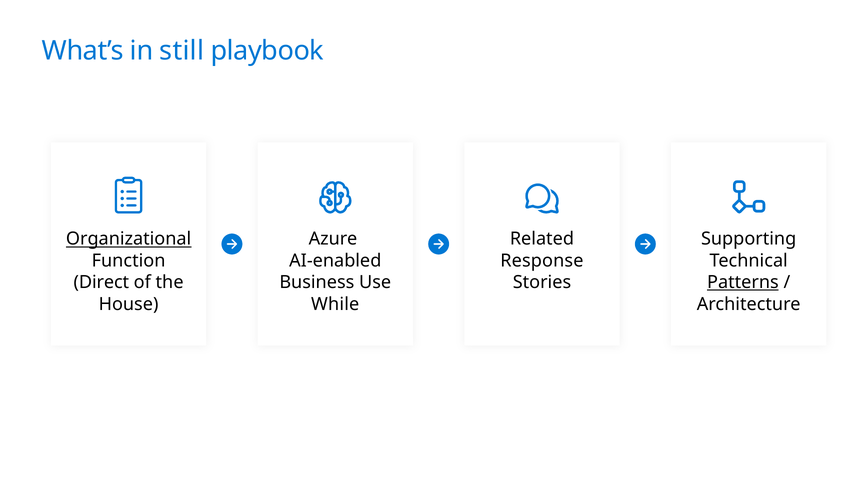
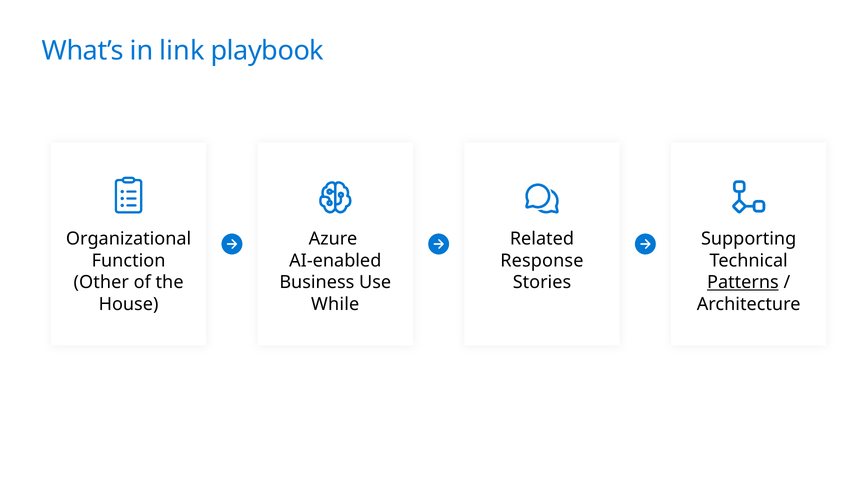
still: still -> link (182, 51)
Organizational underline: present -> none (129, 239)
Direct: Direct -> Other (101, 282)
